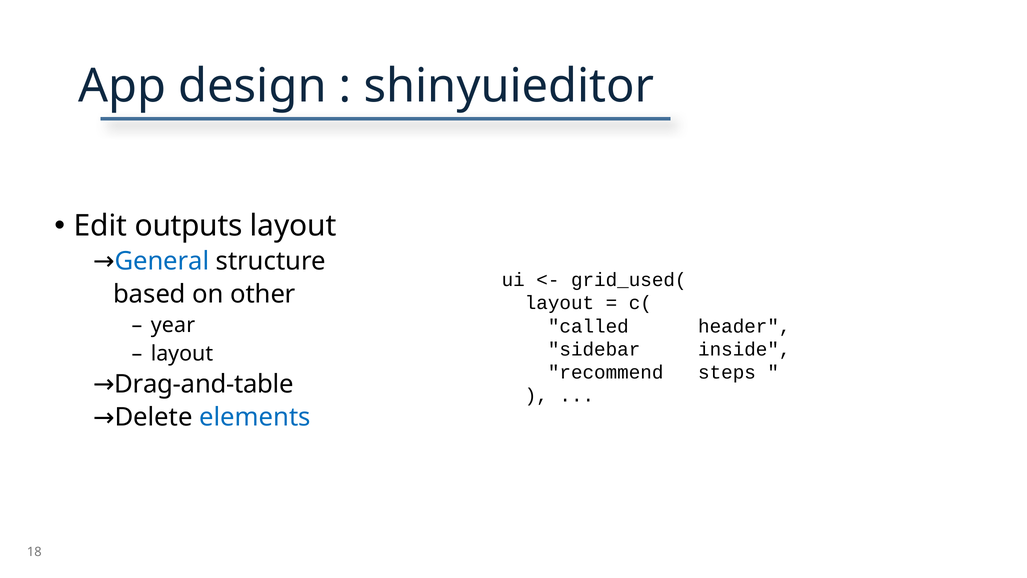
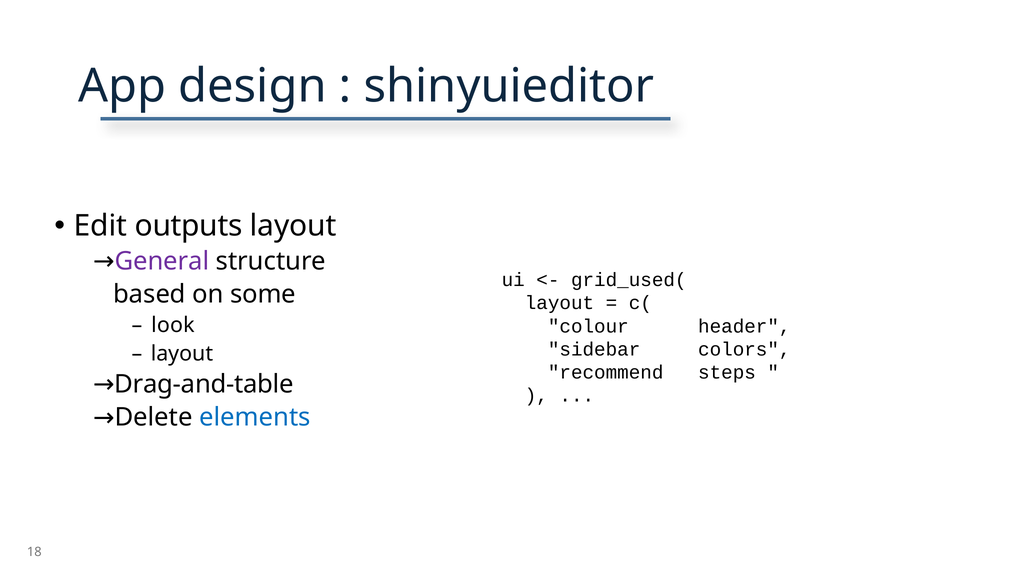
General colour: blue -> purple (162, 261)
other: other -> some (263, 294)
called: called -> colour (588, 326)
year: year -> look (173, 325)
inside: inside -> colors (744, 349)
